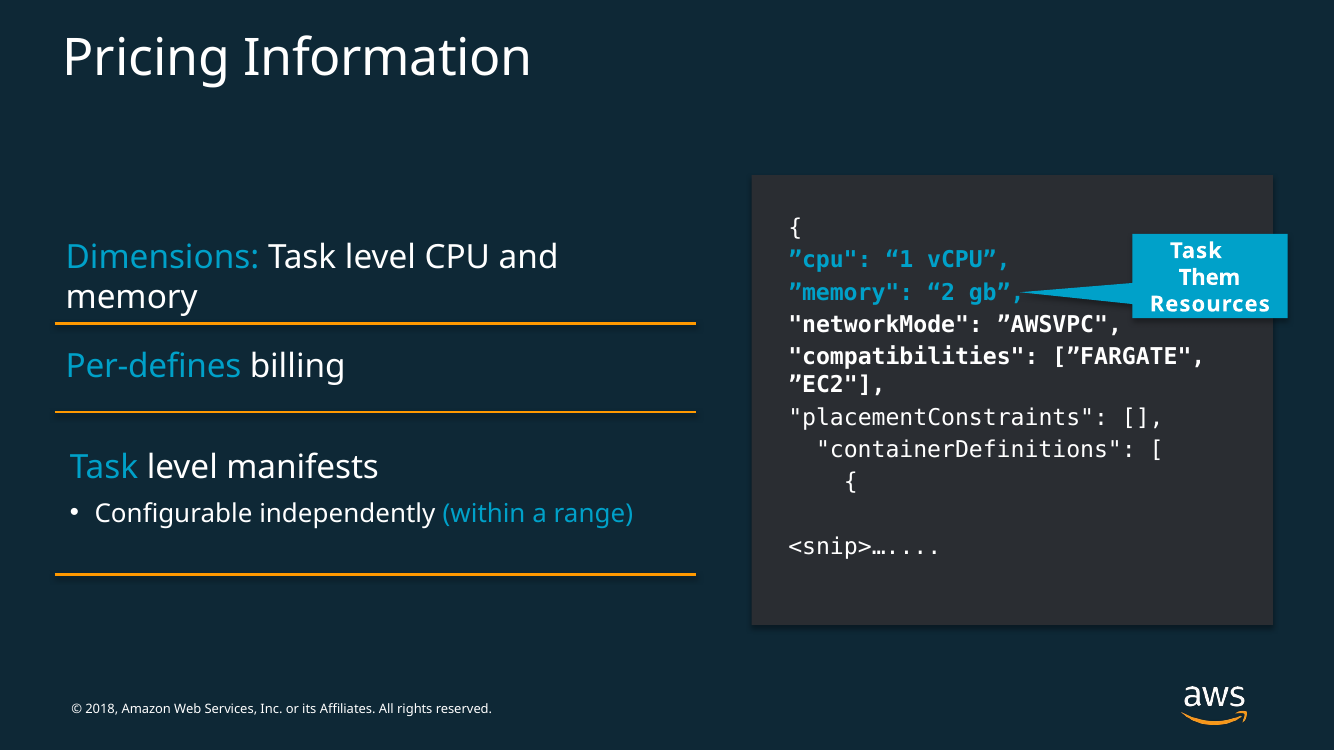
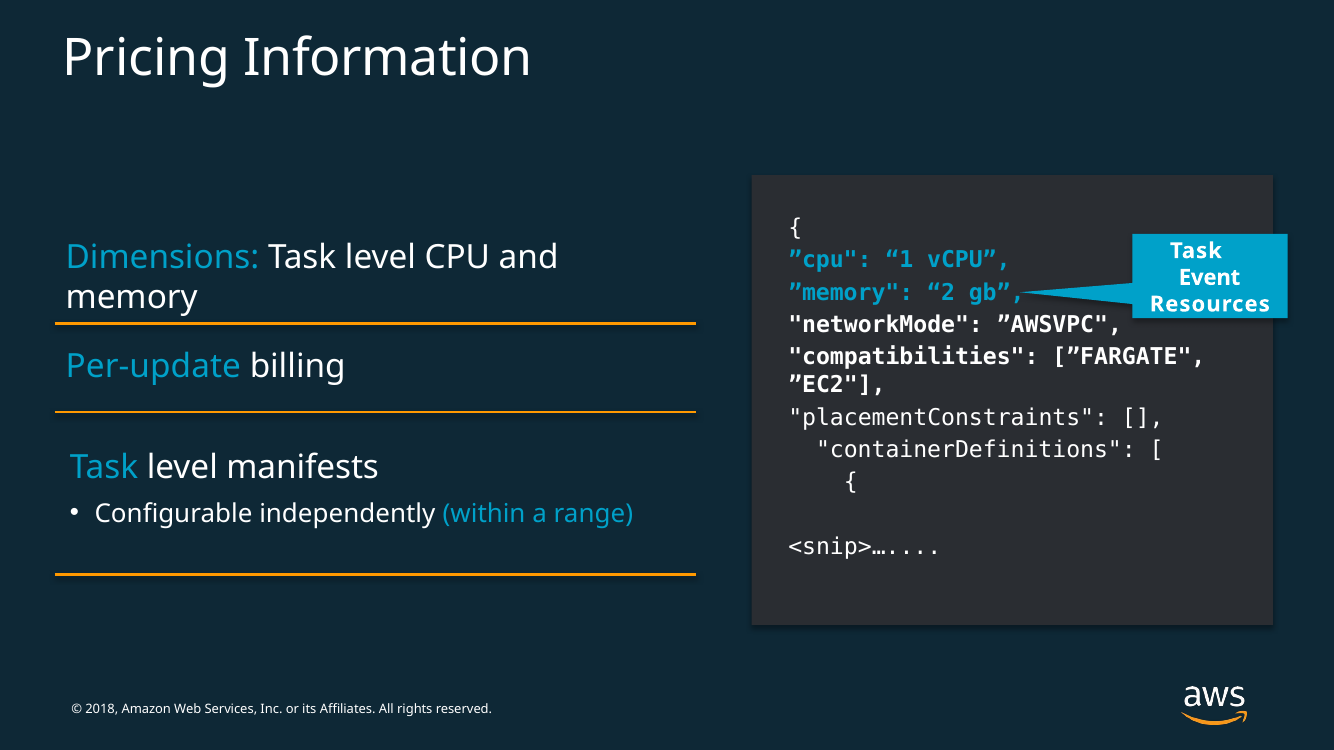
Them: Them -> Event (1209, 278)
Per-defines: Per-defines -> Per-update (153, 367)
